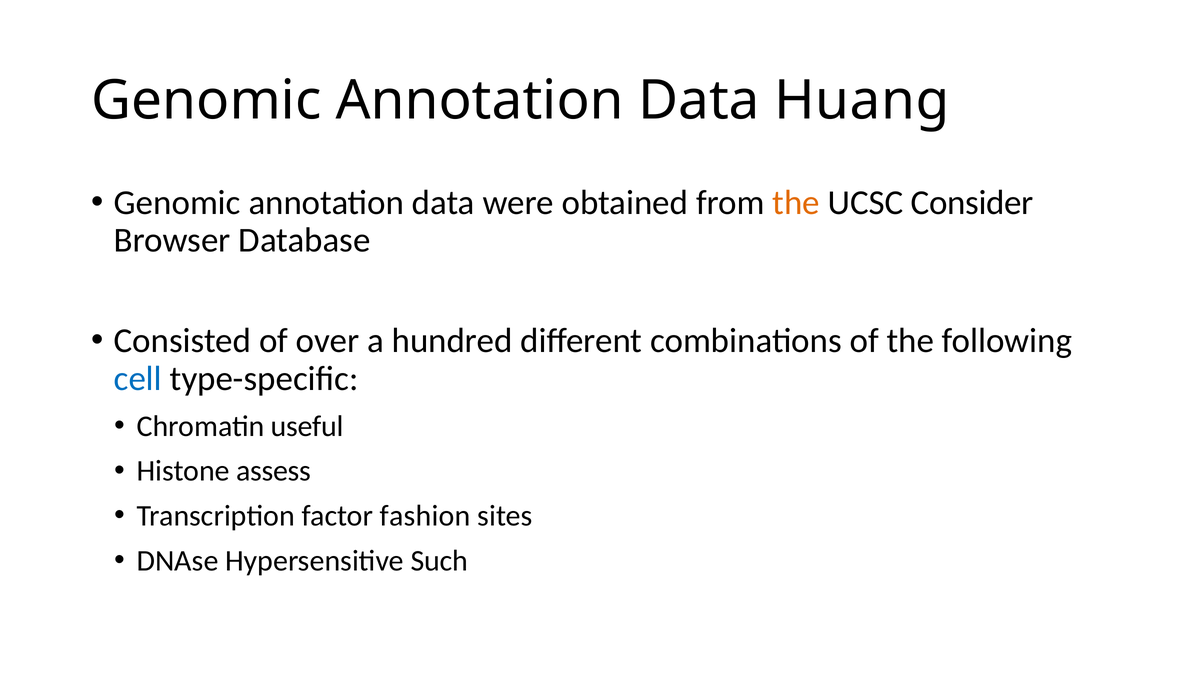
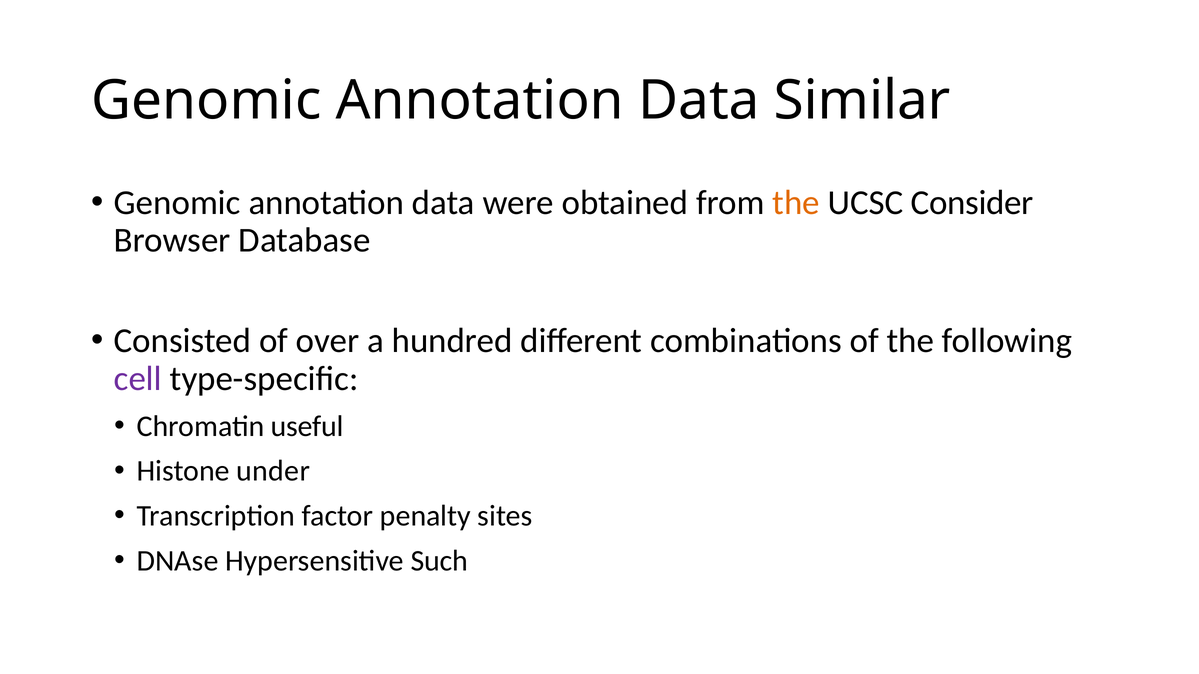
Huang: Huang -> Similar (862, 101)
cell colour: blue -> purple (138, 379)
assess: assess -> under (273, 471)
fashion: fashion -> penalty (425, 516)
